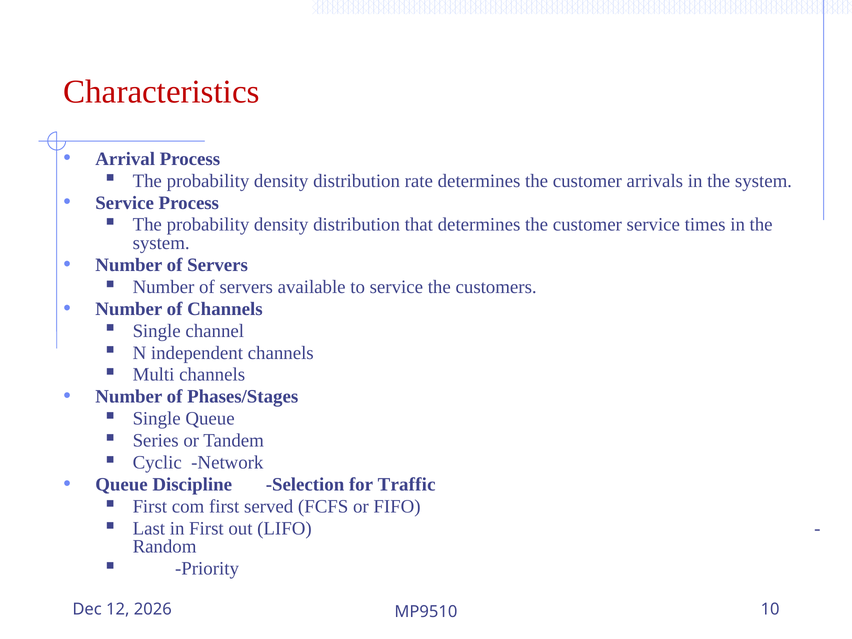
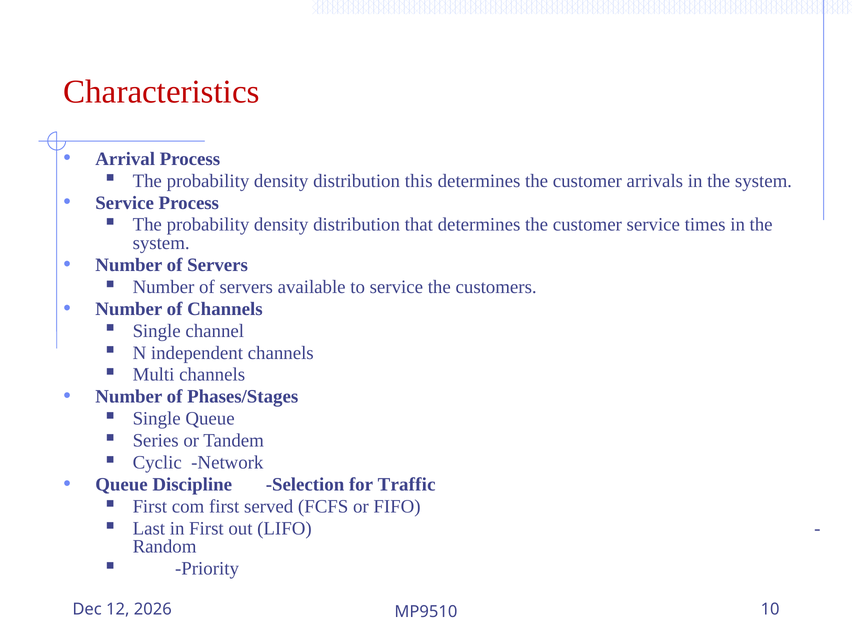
rate: rate -> this (419, 181)
